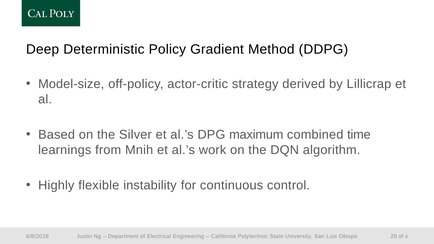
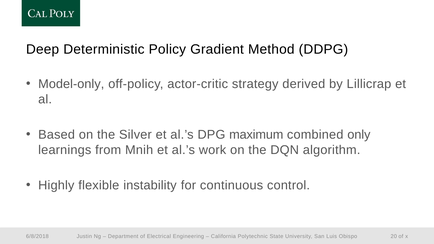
Model-size: Model-size -> Model-only (71, 84)
time: time -> only (359, 135)
